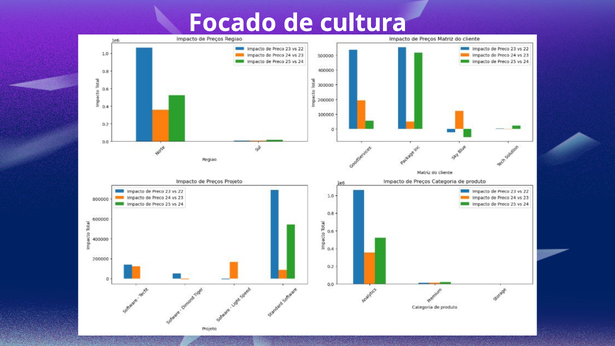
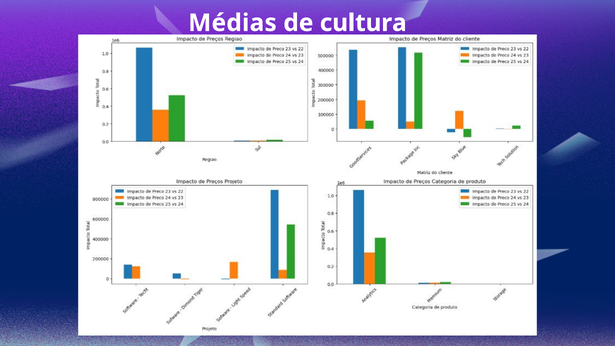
Focado: Focado -> Médias (232, 23)
